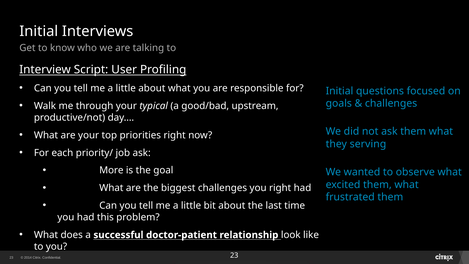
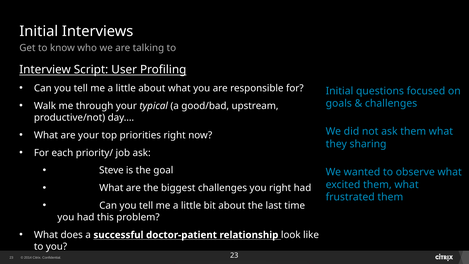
serving: serving -> sharing (368, 144)
More: More -> Steve (111, 170)
